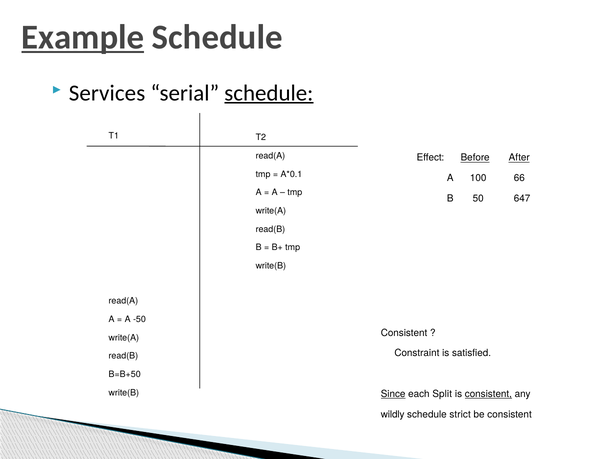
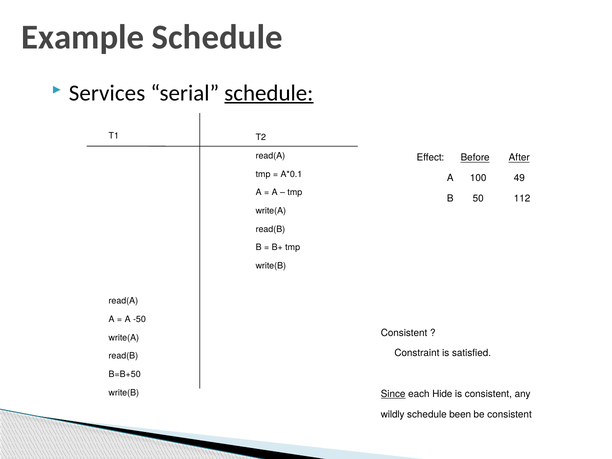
Example underline: present -> none (83, 37)
66: 66 -> 49 (519, 178)
647: 647 -> 112 (522, 199)
Split: Split -> Hide (442, 394)
consistent underline: present -> none (488, 394)
strict: strict -> been (460, 414)
